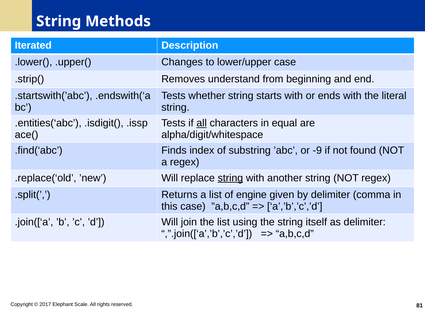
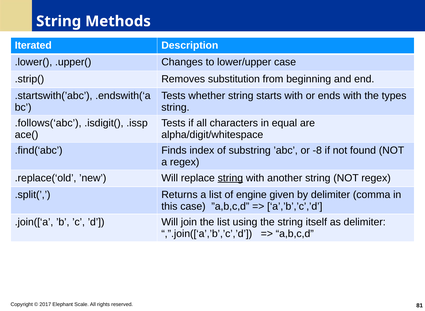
understand: understand -> substitution (234, 79)
literal: literal -> types (394, 96)
.entities(‘abc: .entities(‘abc -> .follows(‘abc (48, 123)
all underline: present -> none (202, 123)
-9: -9 -> -8 (317, 151)
